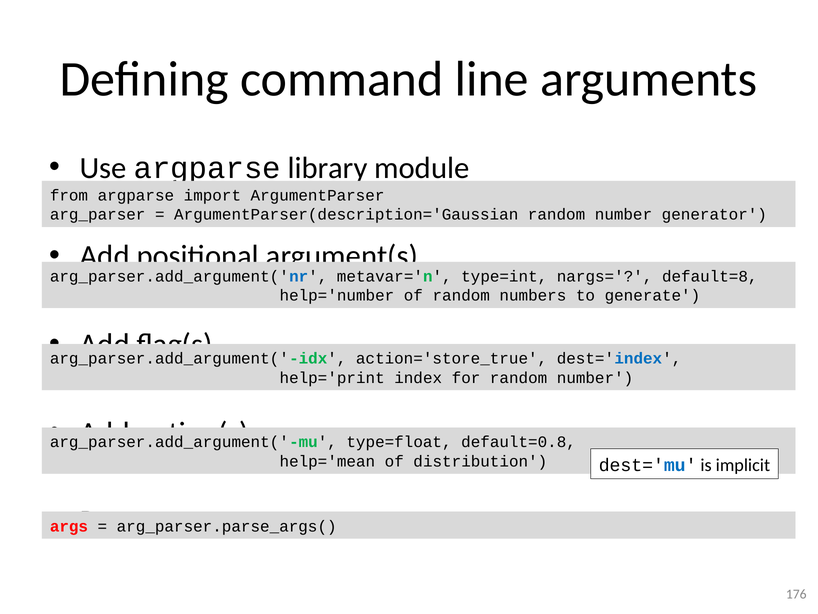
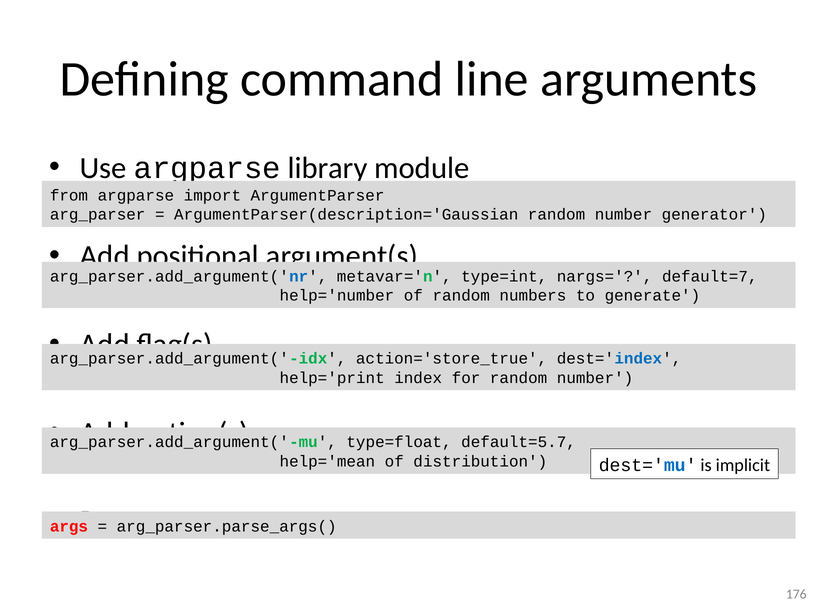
default=8: default=8 -> default=7 (710, 276)
default=0.8: default=0.8 -> default=5.7 (519, 442)
